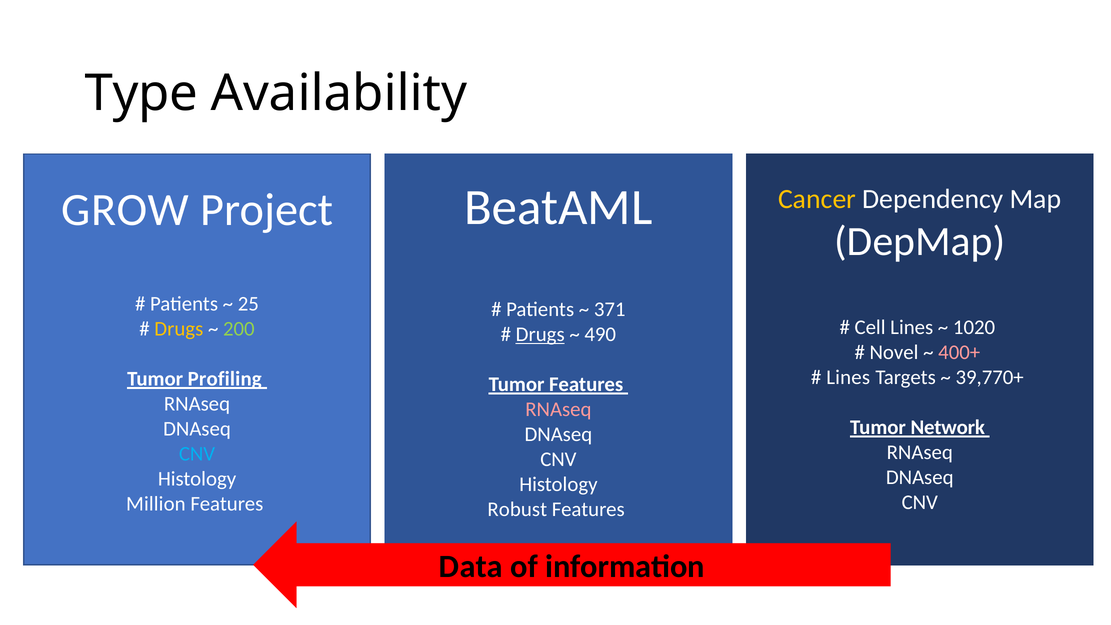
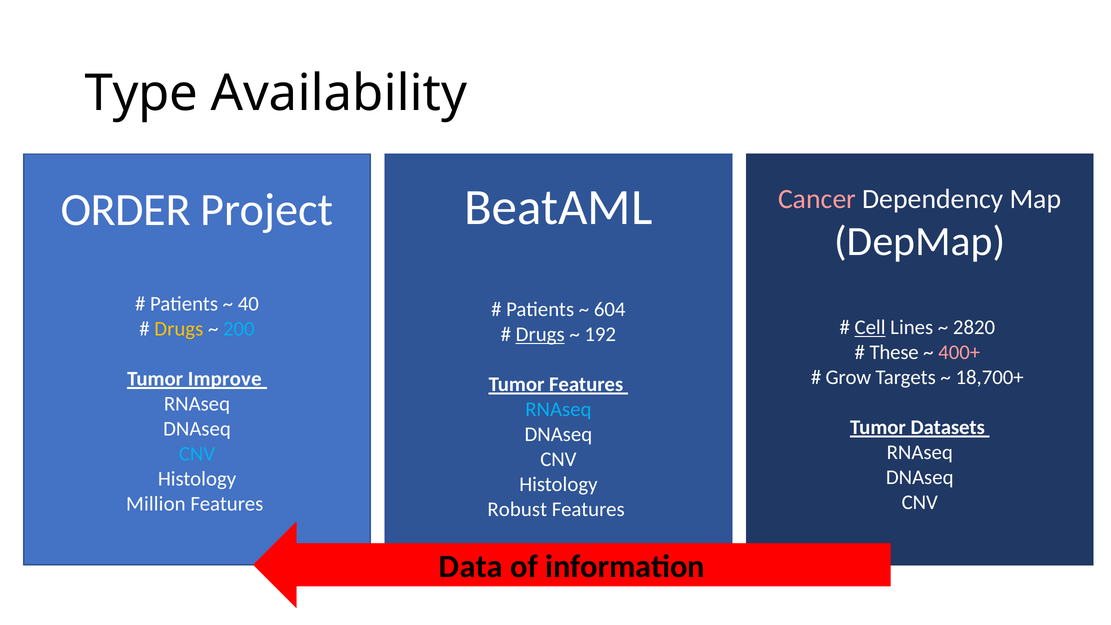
Cancer colour: yellow -> pink (817, 199)
GROW: GROW -> ORDER (126, 210)
25: 25 -> 40 (248, 304)
371: 371 -> 604 (610, 309)
Cell underline: none -> present (870, 328)
1020: 1020 -> 2820 (974, 328)
200 colour: light green -> light blue (239, 329)
490: 490 -> 192 (600, 334)
Novel: Novel -> These (894, 353)
Lines: Lines -> Grow (848, 377)
39,770+: 39,770+ -> 18,700+ (990, 377)
Profiling: Profiling -> Improve (225, 379)
RNAseq colour: pink -> light blue (558, 409)
Network: Network -> Datasets (948, 427)
